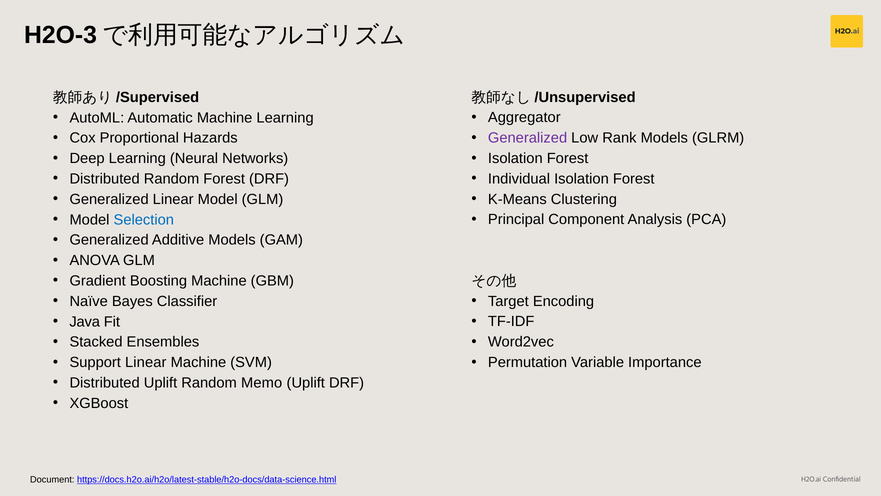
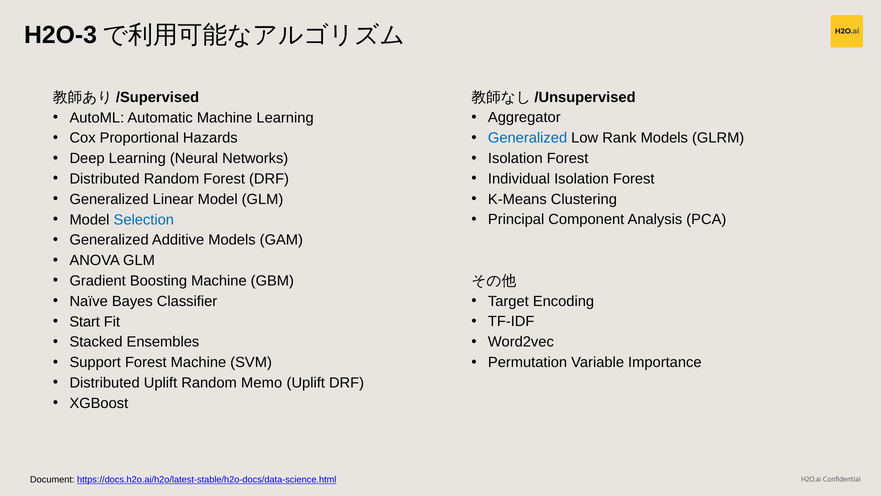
Generalized colour: purple -> blue (528, 138)
Java: Java -> Start (85, 321)
Support Linear: Linear -> Forest (146, 362)
